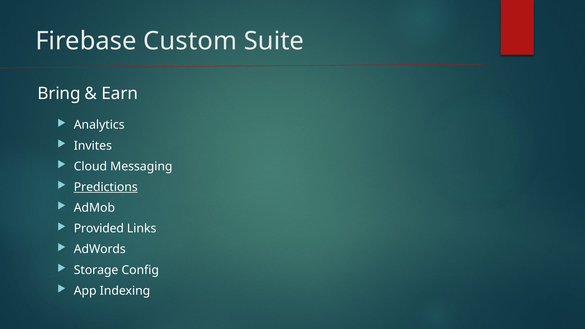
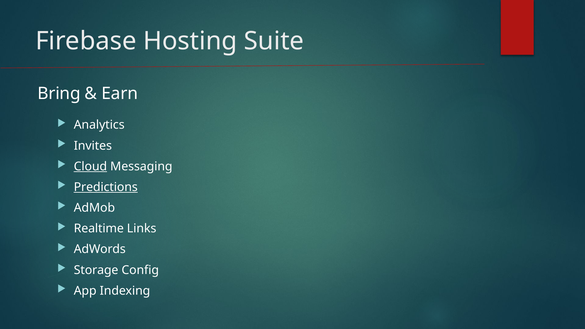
Custom: Custom -> Hosting (190, 41)
Cloud underline: none -> present (90, 166)
Provided: Provided -> Realtime (99, 229)
